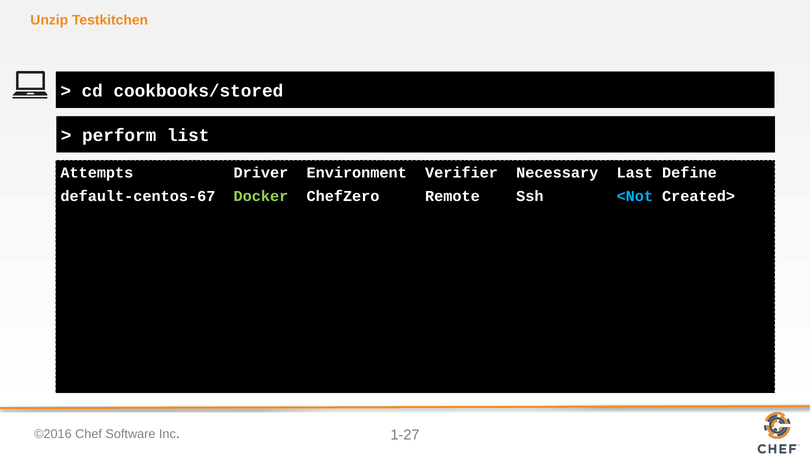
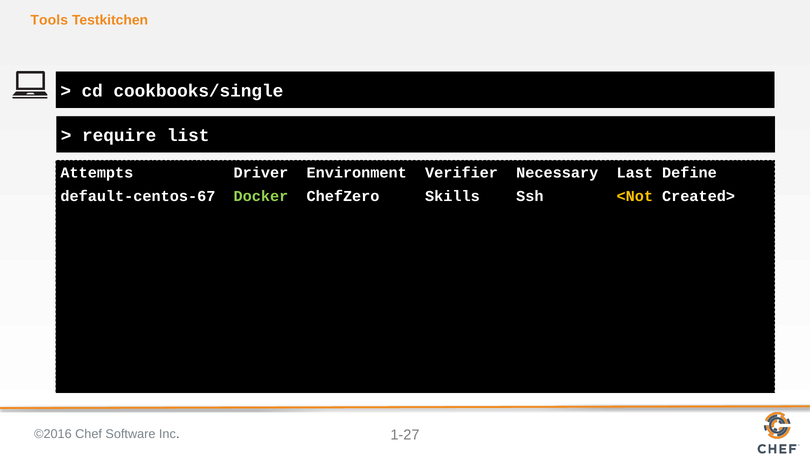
Unzip: Unzip -> Tools (49, 20)
cookbooks/stored: cookbooks/stored -> cookbooks/single (198, 91)
perform: perform -> require (119, 136)
Remote: Remote -> Skills (452, 196)
<Not colour: light blue -> yellow (635, 196)
